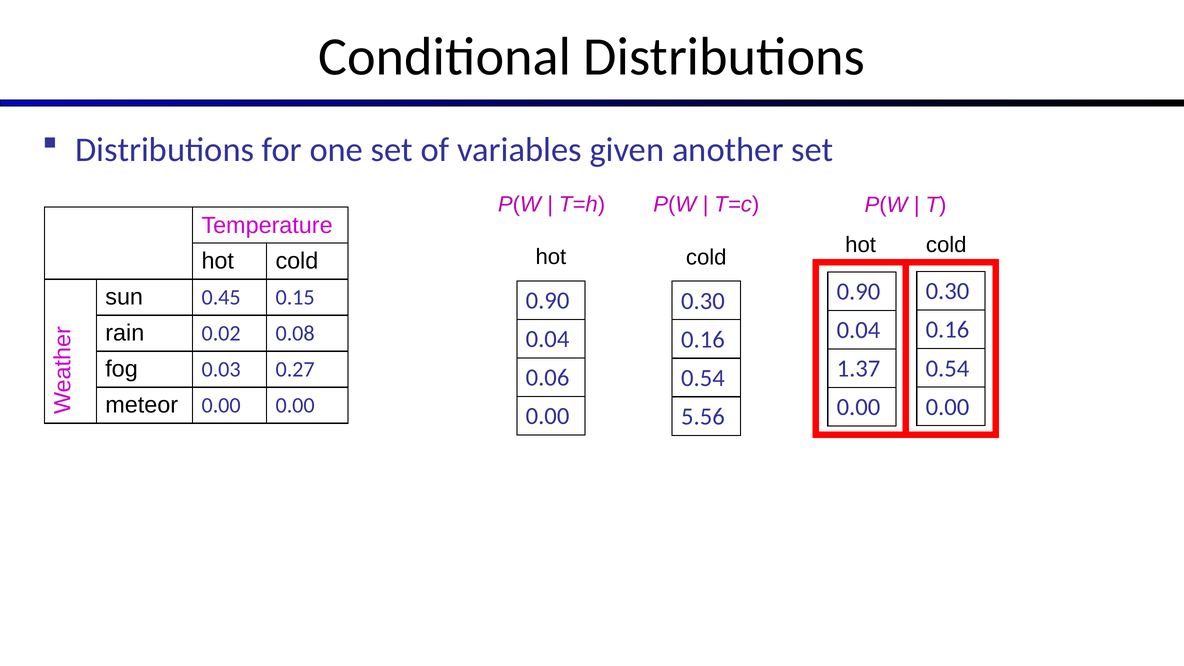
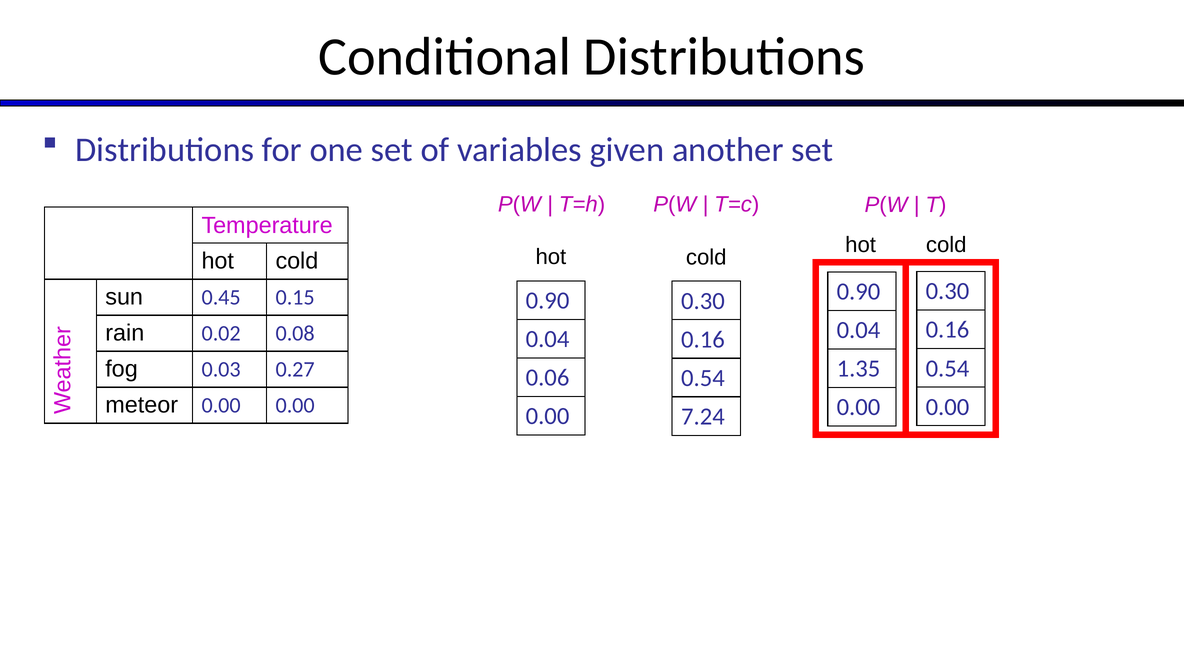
1.37: 1.37 -> 1.35 (858, 369)
5.56: 5.56 -> 7.24 (703, 417)
